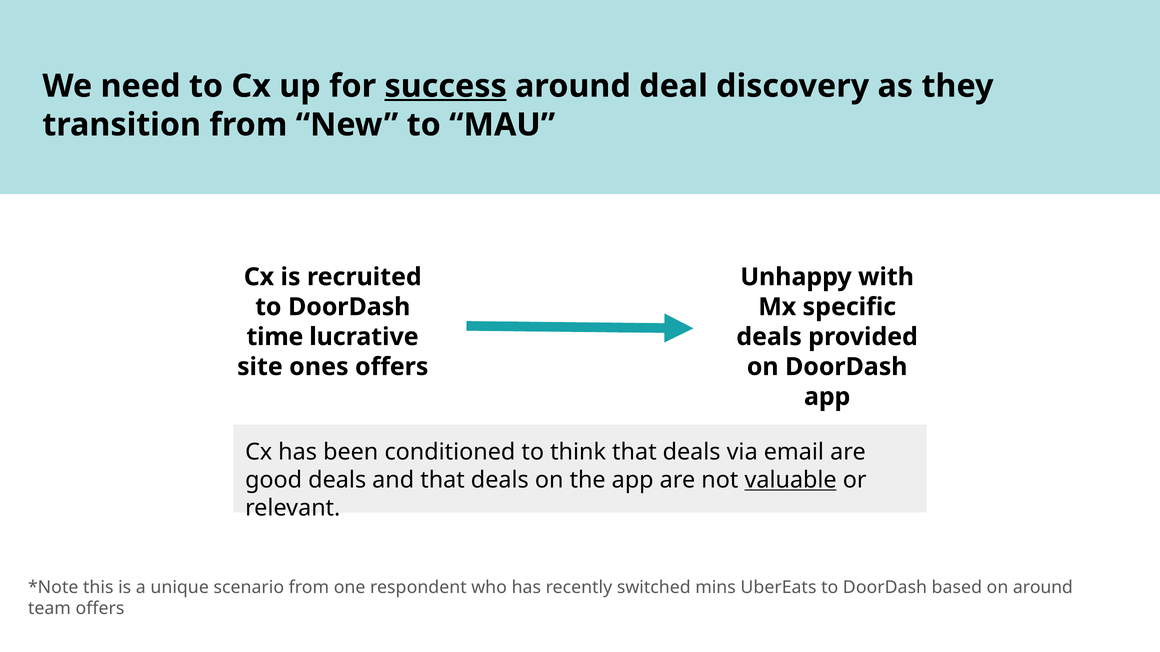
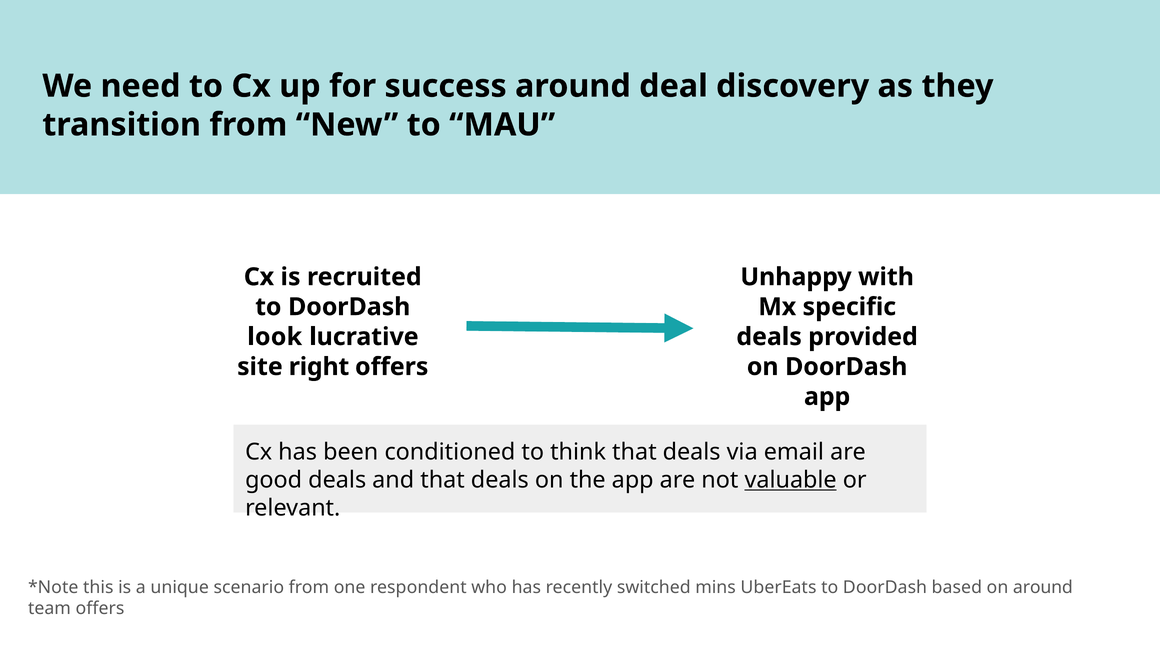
success underline: present -> none (446, 86)
time: time -> look (275, 337)
ones: ones -> right (319, 367)
